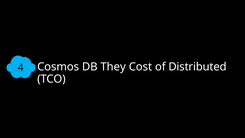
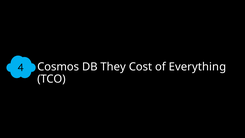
Distributed: Distributed -> Everything (197, 67)
